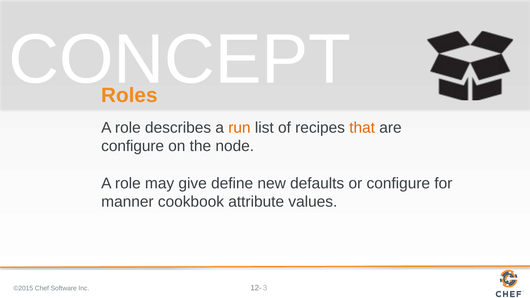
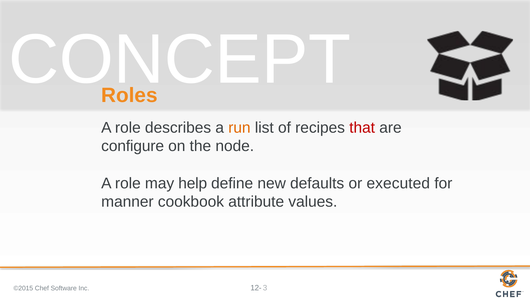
that colour: orange -> red (362, 128)
give: give -> help (193, 183)
or configure: configure -> executed (398, 183)
